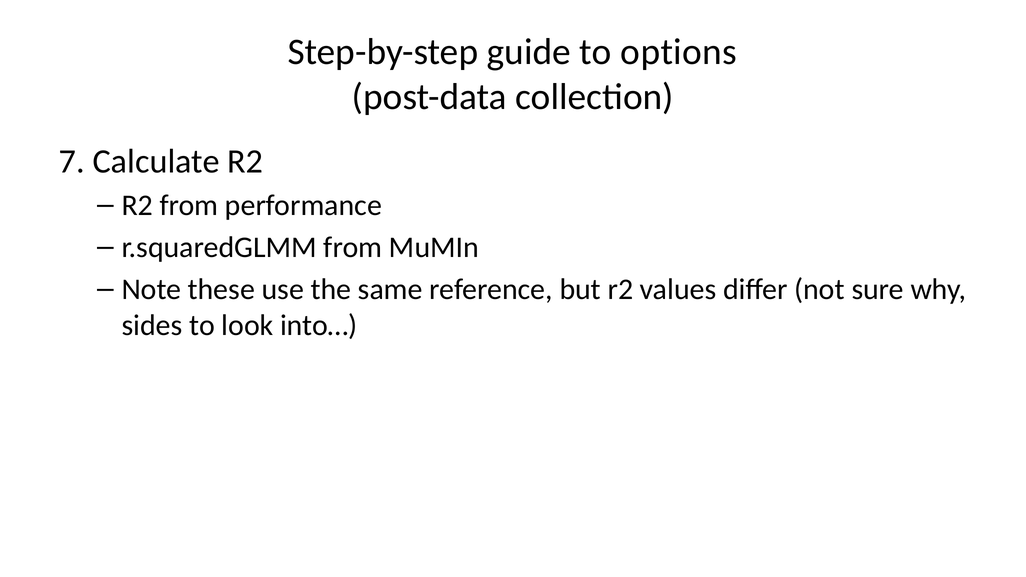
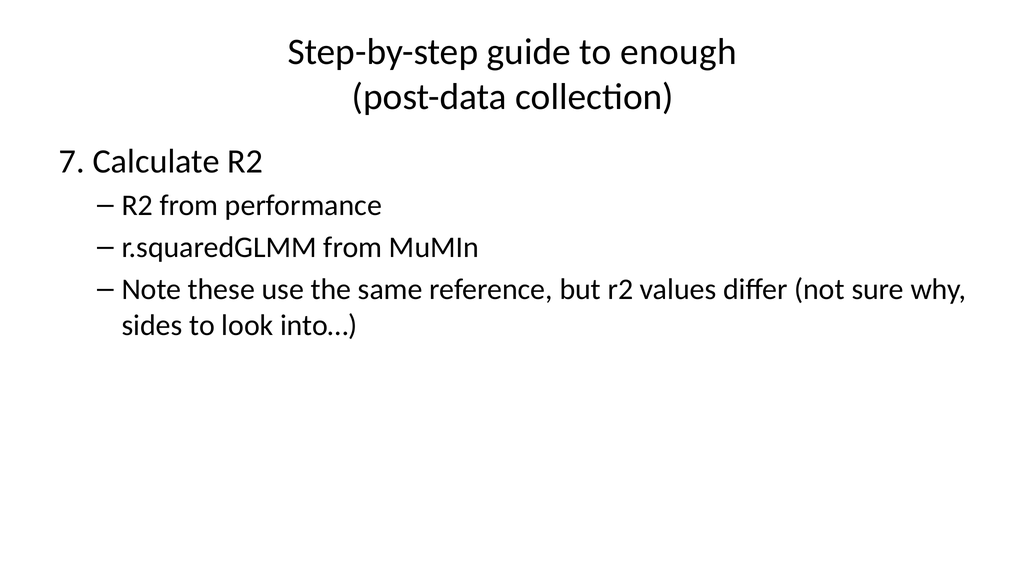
options: options -> enough (679, 52)
